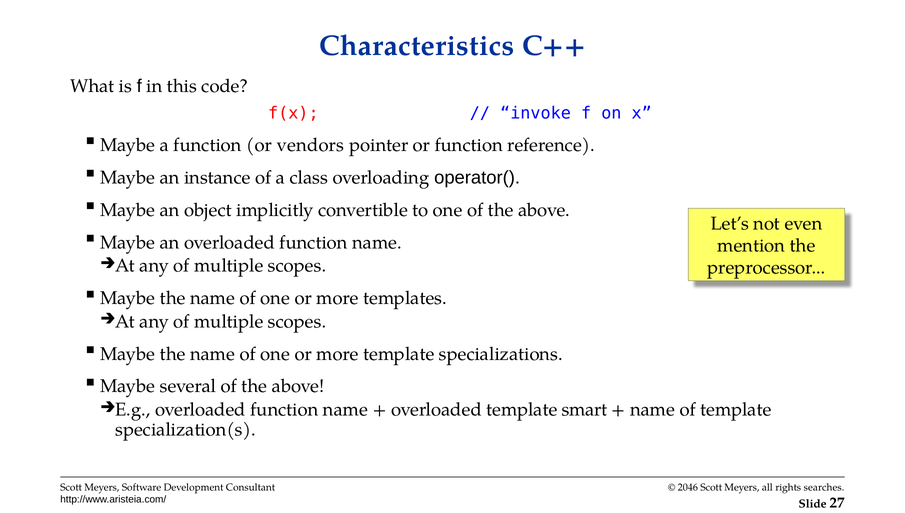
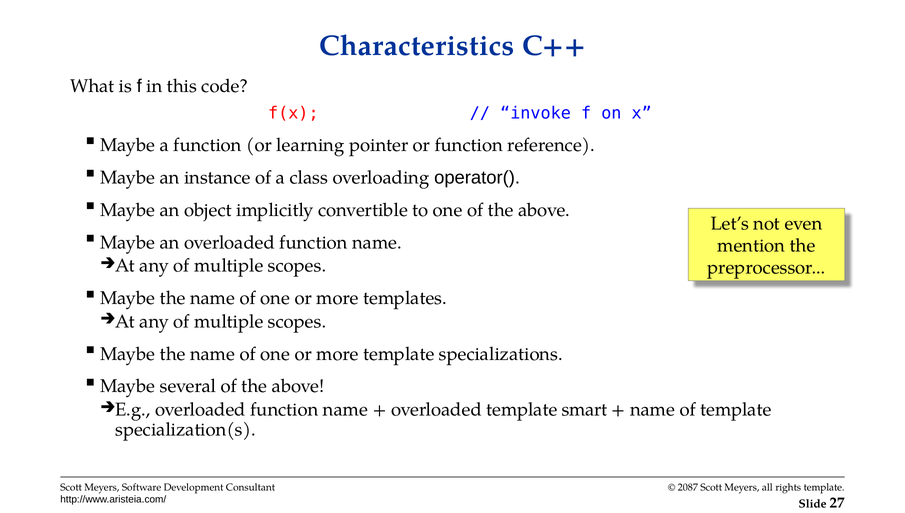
vendors: vendors -> learning (310, 145)
2046: 2046 -> 2087 (688, 487)
rights searches: searches -> template (824, 487)
